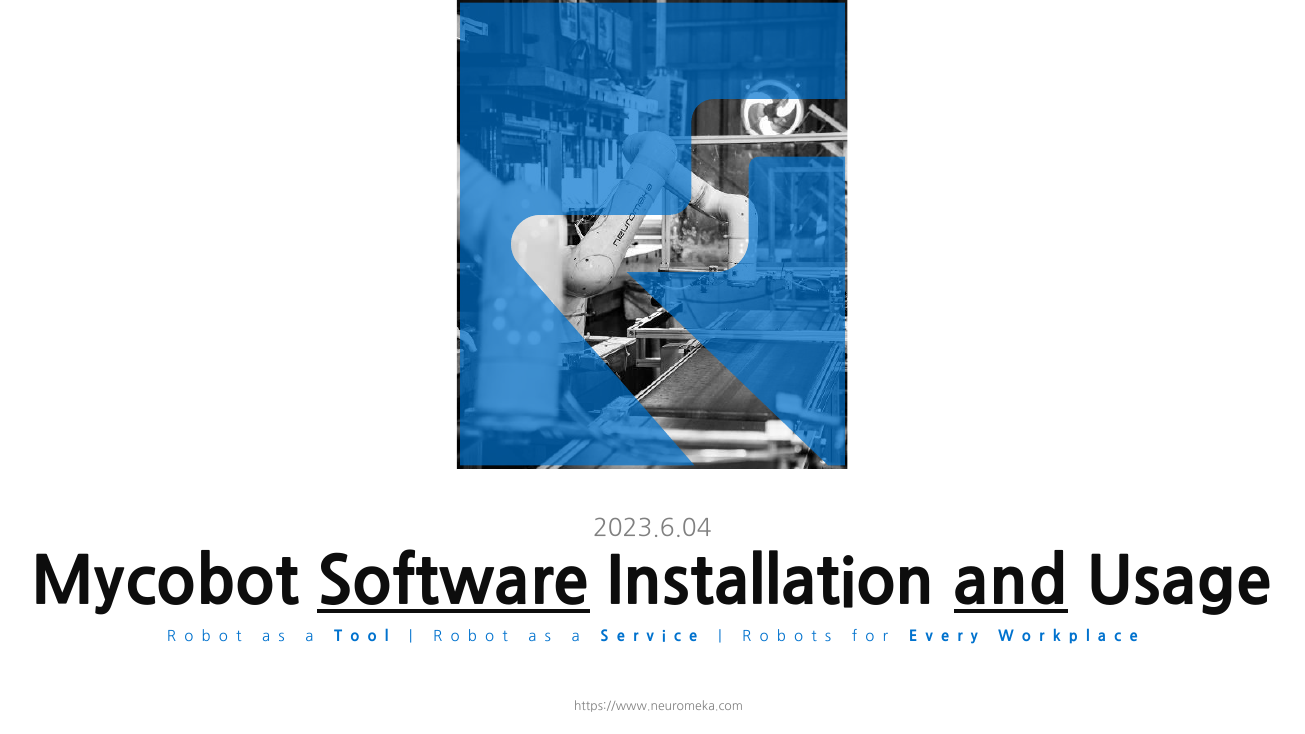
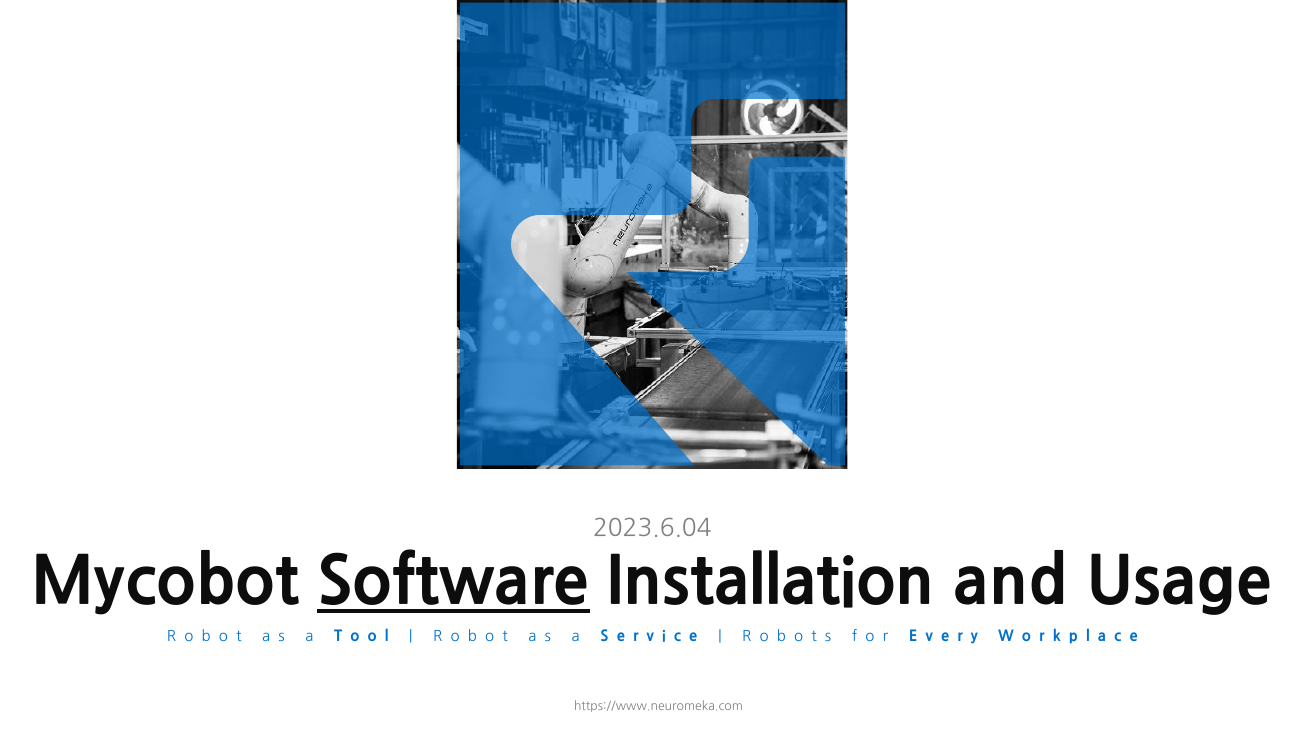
and underline: present -> none (1011, 583)
